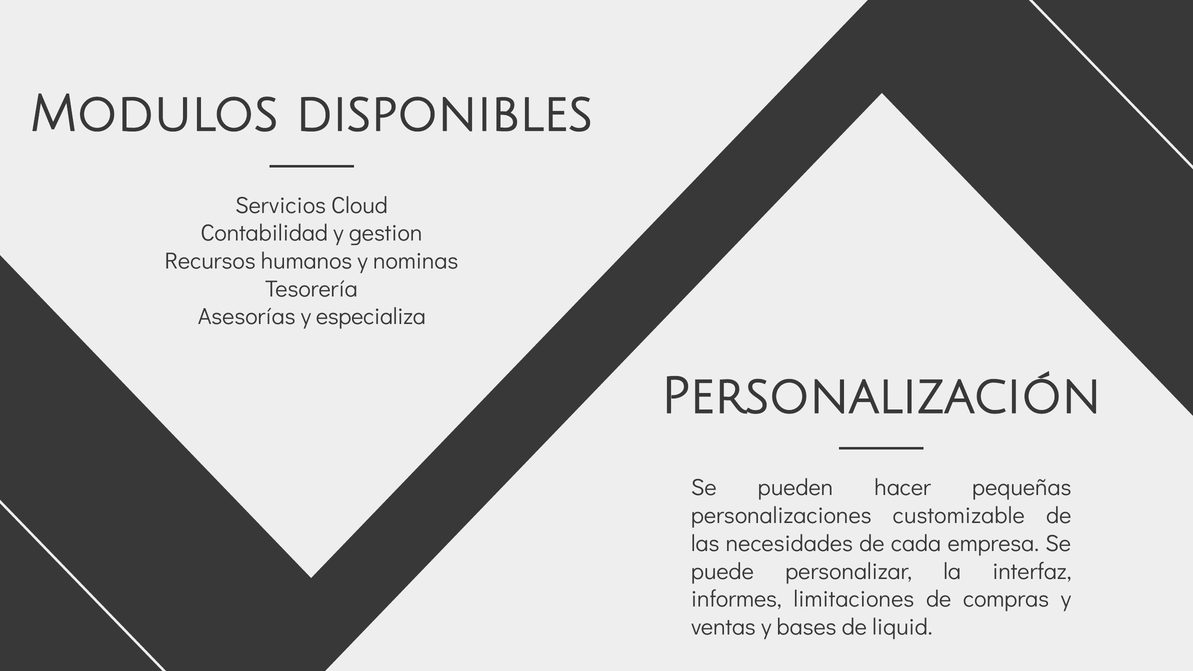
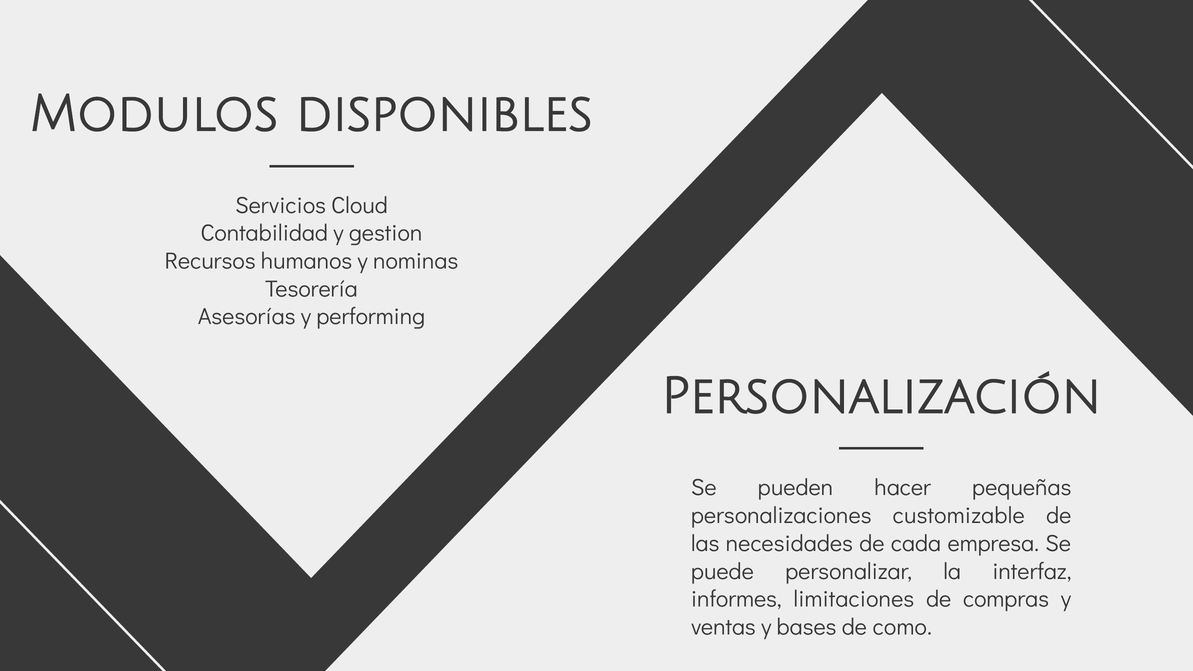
especializa: especializa -> performing (371, 317)
liquid: liquid -> como (902, 627)
